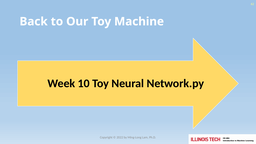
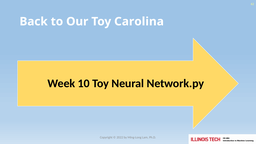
Machine: Machine -> Carolina (139, 22)
